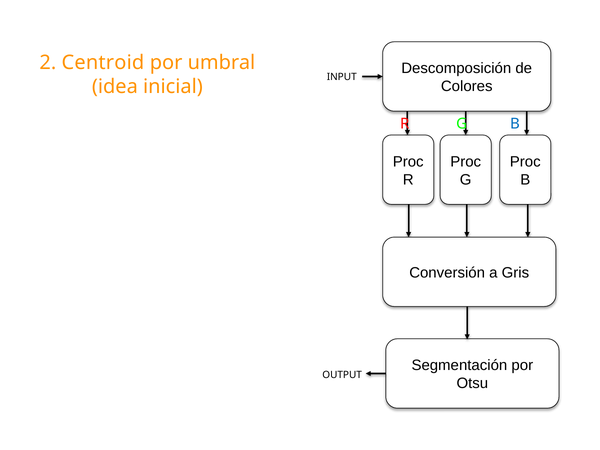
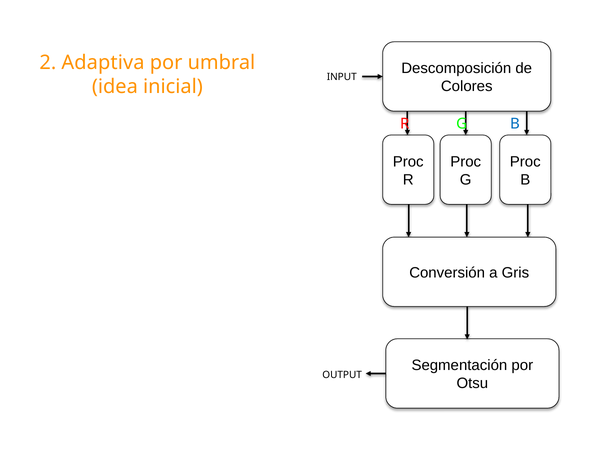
Centroid: Centroid -> Adaptiva (103, 63)
